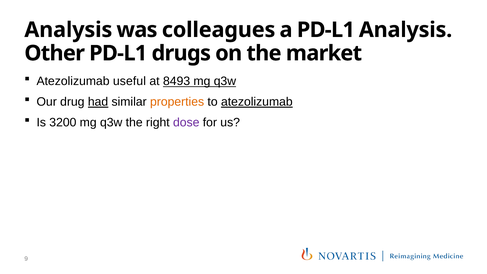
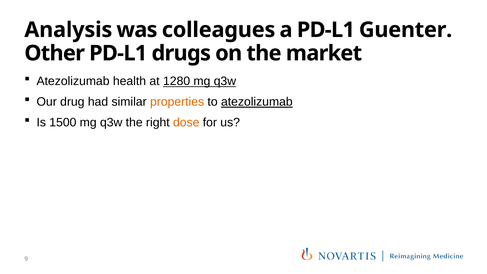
PD-L1 Analysis: Analysis -> Guenter (406, 30)
useful: useful -> health (130, 81)
8493: 8493 -> 1280 (177, 81)
had underline: present -> none (98, 102)
3200: 3200 -> 1500 (63, 123)
dose colour: purple -> orange (186, 123)
